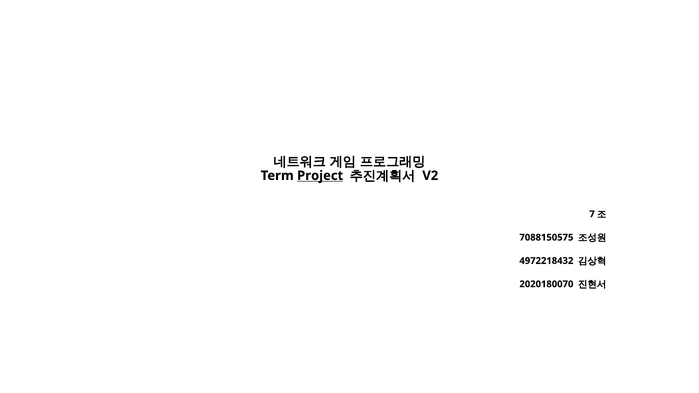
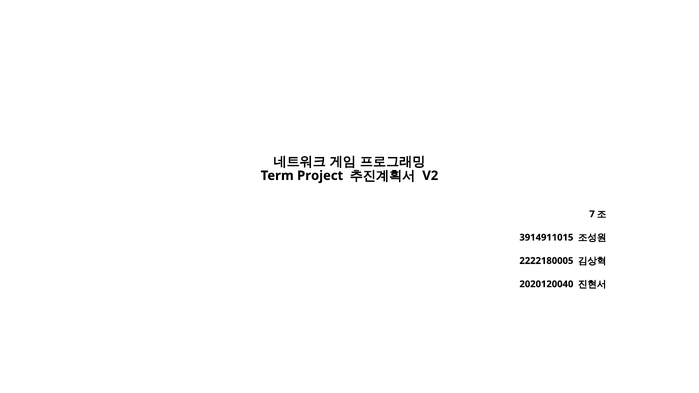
Project underline: present -> none (320, 176)
7088150575: 7088150575 -> 3914911015 (546, 238)
4972218432: 4972218432 -> 2222180005 (546, 261)
2020180070: 2020180070 -> 2020120040 (546, 284)
